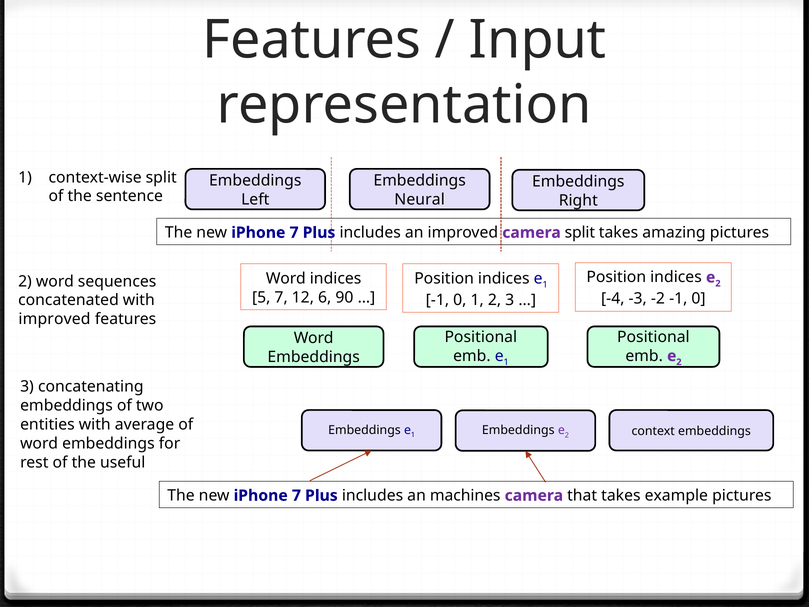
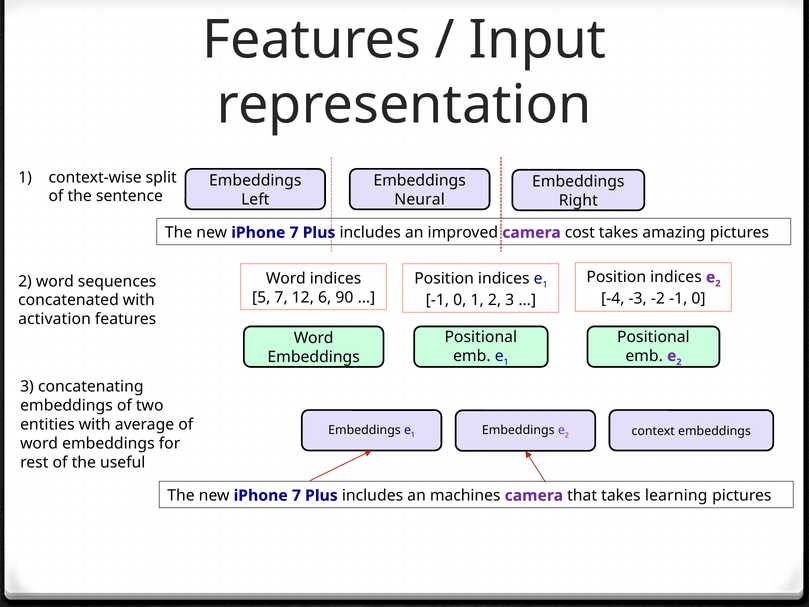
camera split: split -> cost (580, 233)
improved: improved -> activation (55, 319)
example: example -> learning (676, 495)
